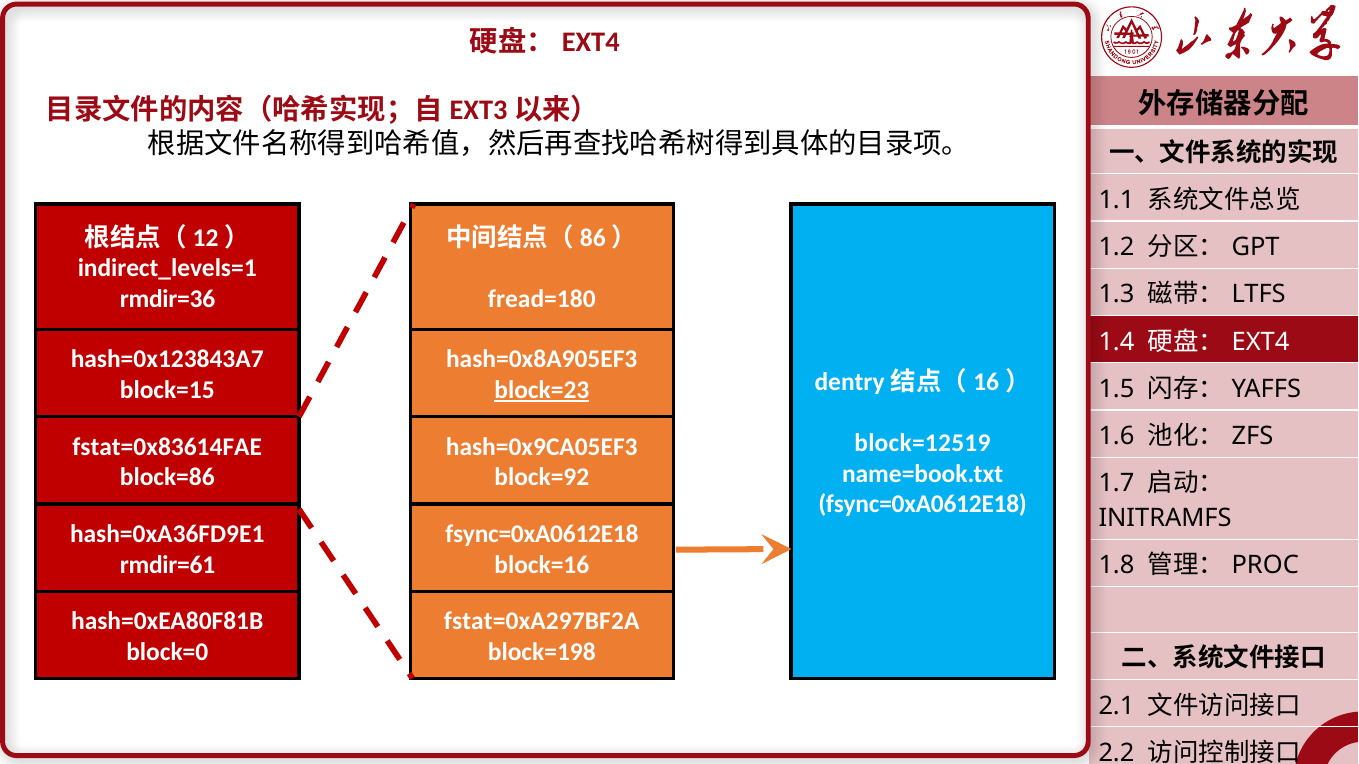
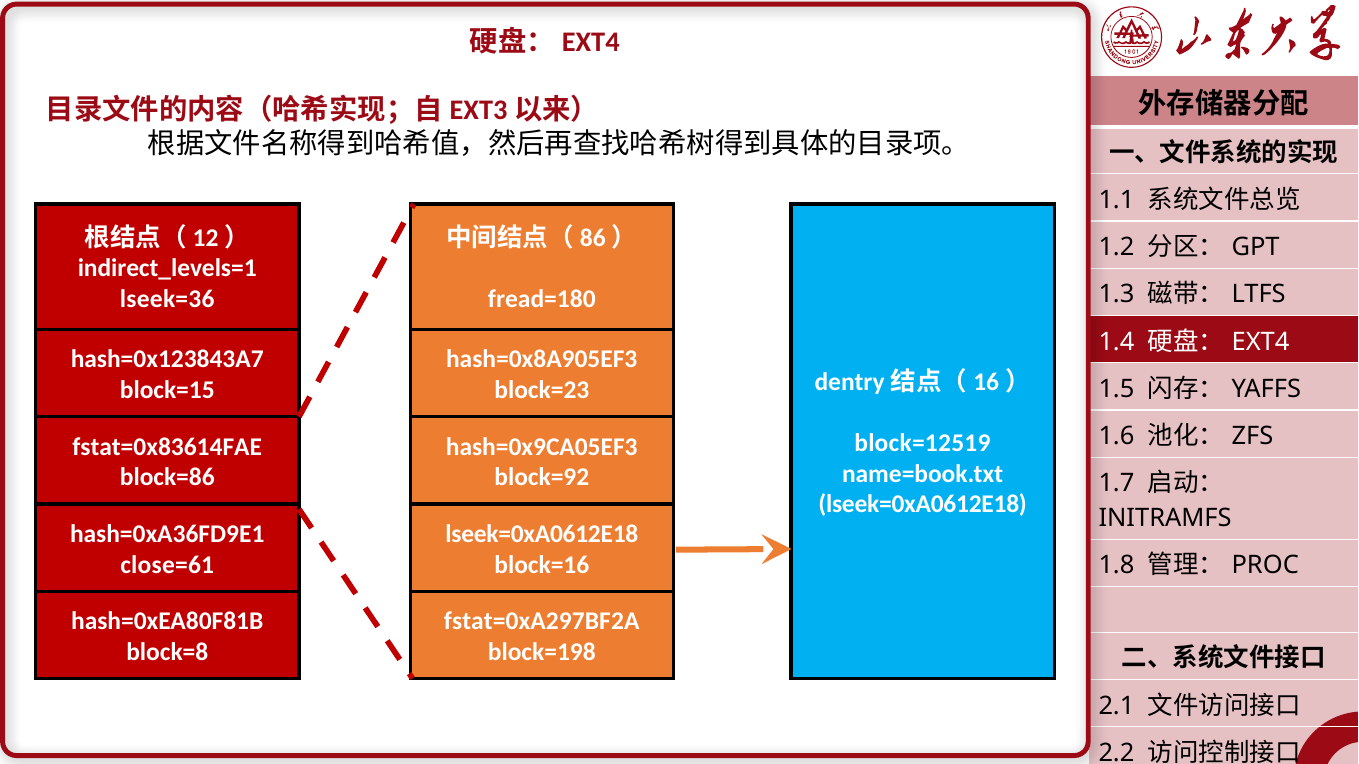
rmdir=36: rmdir=36 -> lseek=36 (167, 299)
block=23 underline: present -> none (542, 390)
fsync=0xA0612E18: fsync=0xA0612E18 -> lseek=0xA0612E18 (923, 505)
fsync=0xA0612E18: fsync=0xA0612E18 -> lseek=0xA0612E18 (542, 534)
rmdir=61: rmdir=61 -> close=61 (167, 565)
block=0: block=0 -> block=8 (167, 652)
